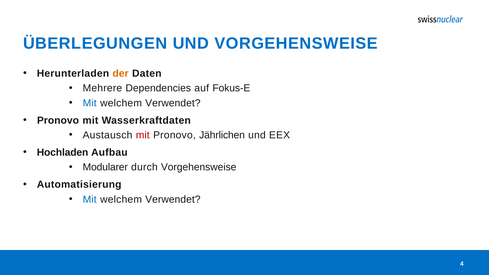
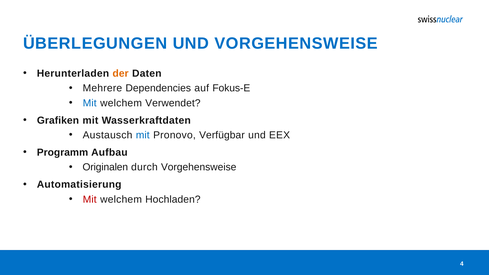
Pronovo: Pronovo -> Grafiken (58, 120)
mit colour: red -> blue (143, 135)
Jährlichen: Jährlichen -> Verfügbar (222, 135)
Hochladen: Hochladen -> Programm (63, 153)
Modularer: Modularer -> Originalen (105, 167)
Mit colour: blue -> red (90, 199)
Verwendet: Verwendet -> Hochladen (173, 199)
